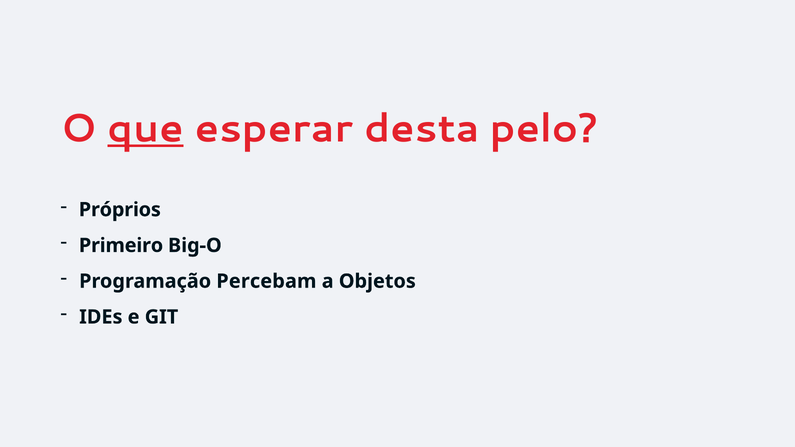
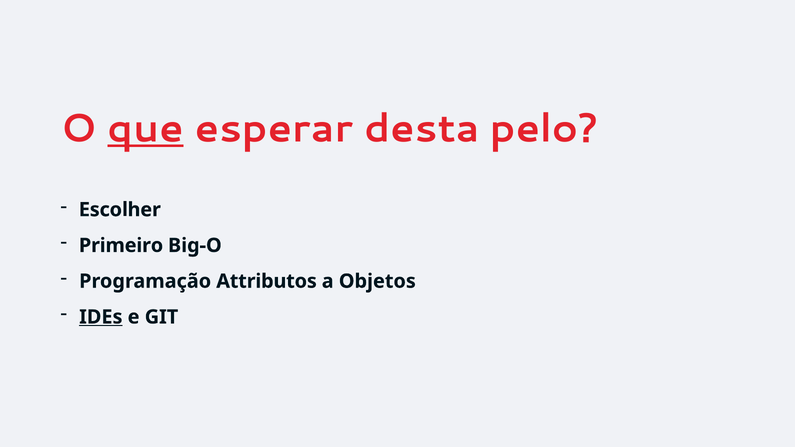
Próprios: Próprios -> Escolher (120, 210)
Percebam: Percebam -> Attributos (267, 281)
IDEs underline: none -> present (101, 317)
